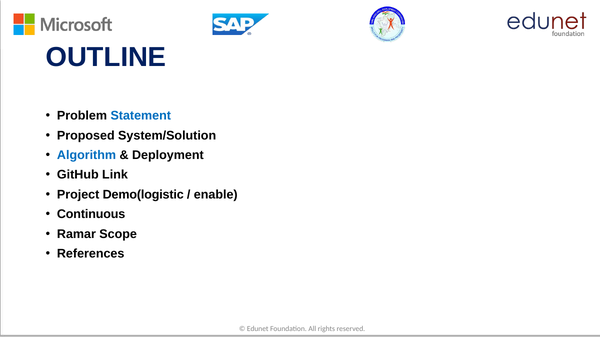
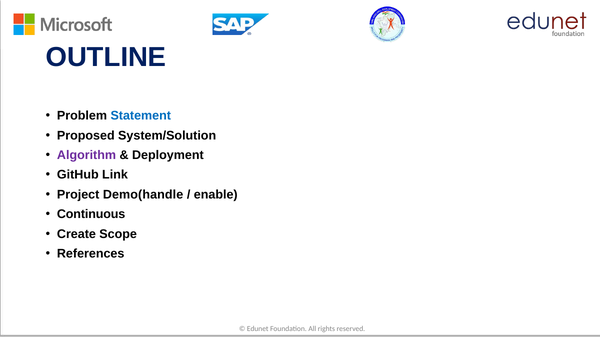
Algorithm colour: blue -> purple (87, 155)
Demo(logistic: Demo(logistic -> Demo(handle (143, 195)
Ramar: Ramar -> Create (76, 234)
